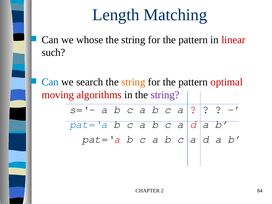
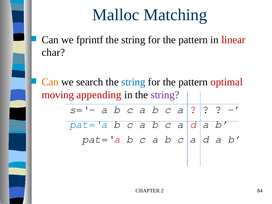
Length: Length -> Malloc (116, 15)
whose: whose -> fprintf (90, 40)
such: such -> char (53, 52)
Can colour: blue -> orange (50, 82)
string colour: orange -> blue (133, 82)
algorithms: algorithms -> appending (99, 95)
